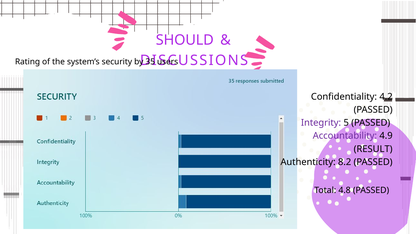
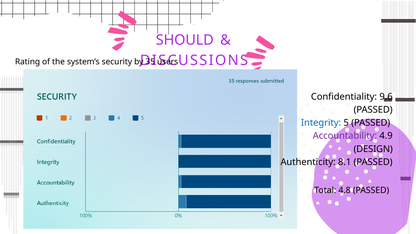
4.2: 4.2 -> 9.6 (386, 97)
Integrity colour: purple -> blue (321, 123)
RESULT: RESULT -> DESIGN (373, 149)
8.2: 8.2 -> 8.1 (345, 162)
